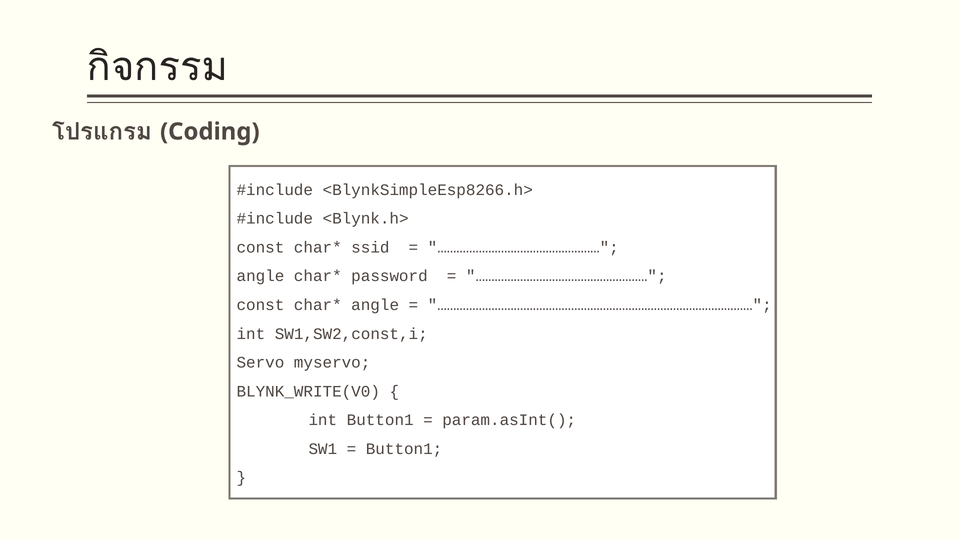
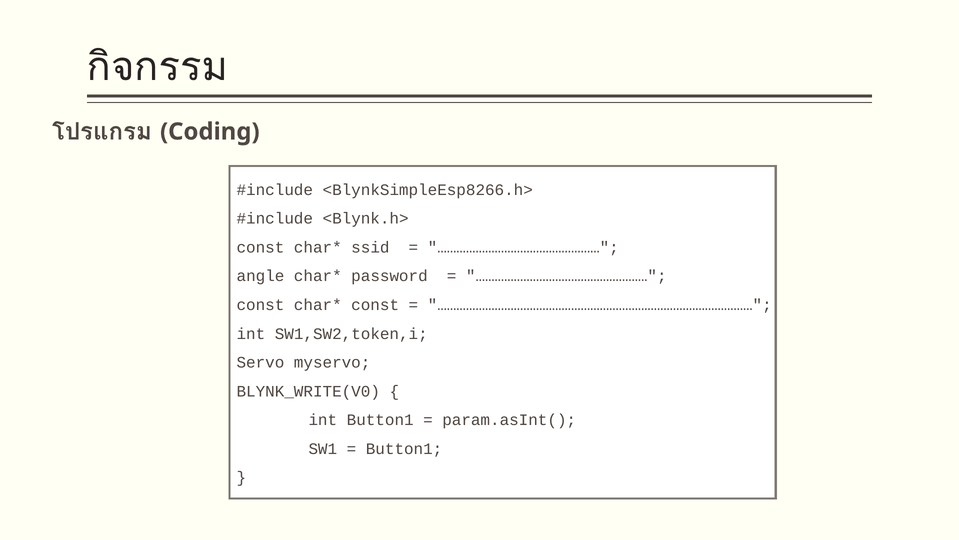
angle: angle -> const (375, 305)
SW1,SW2,const,i: SW1,SW2,const,i -> SW1,SW2,token,i (351, 333)
